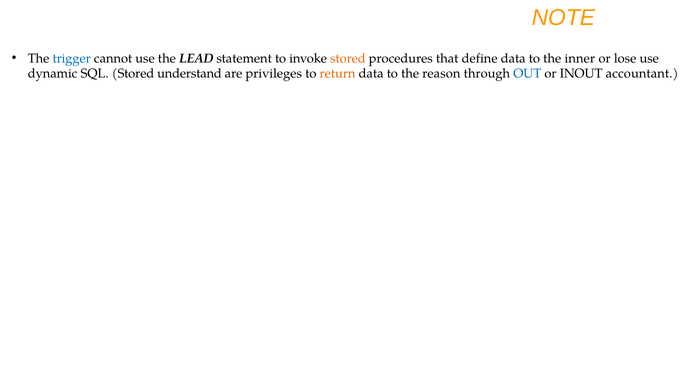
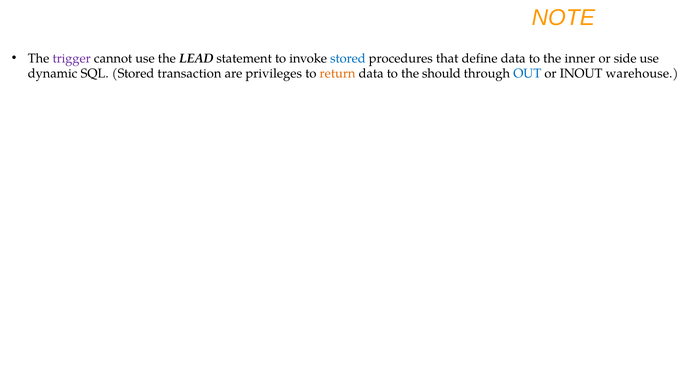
trigger colour: blue -> purple (72, 58)
stored colour: orange -> blue (348, 58)
lose: lose -> side (625, 58)
understand: understand -> transaction (189, 74)
reason: reason -> should (441, 74)
accountant: accountant -> warehouse (642, 74)
